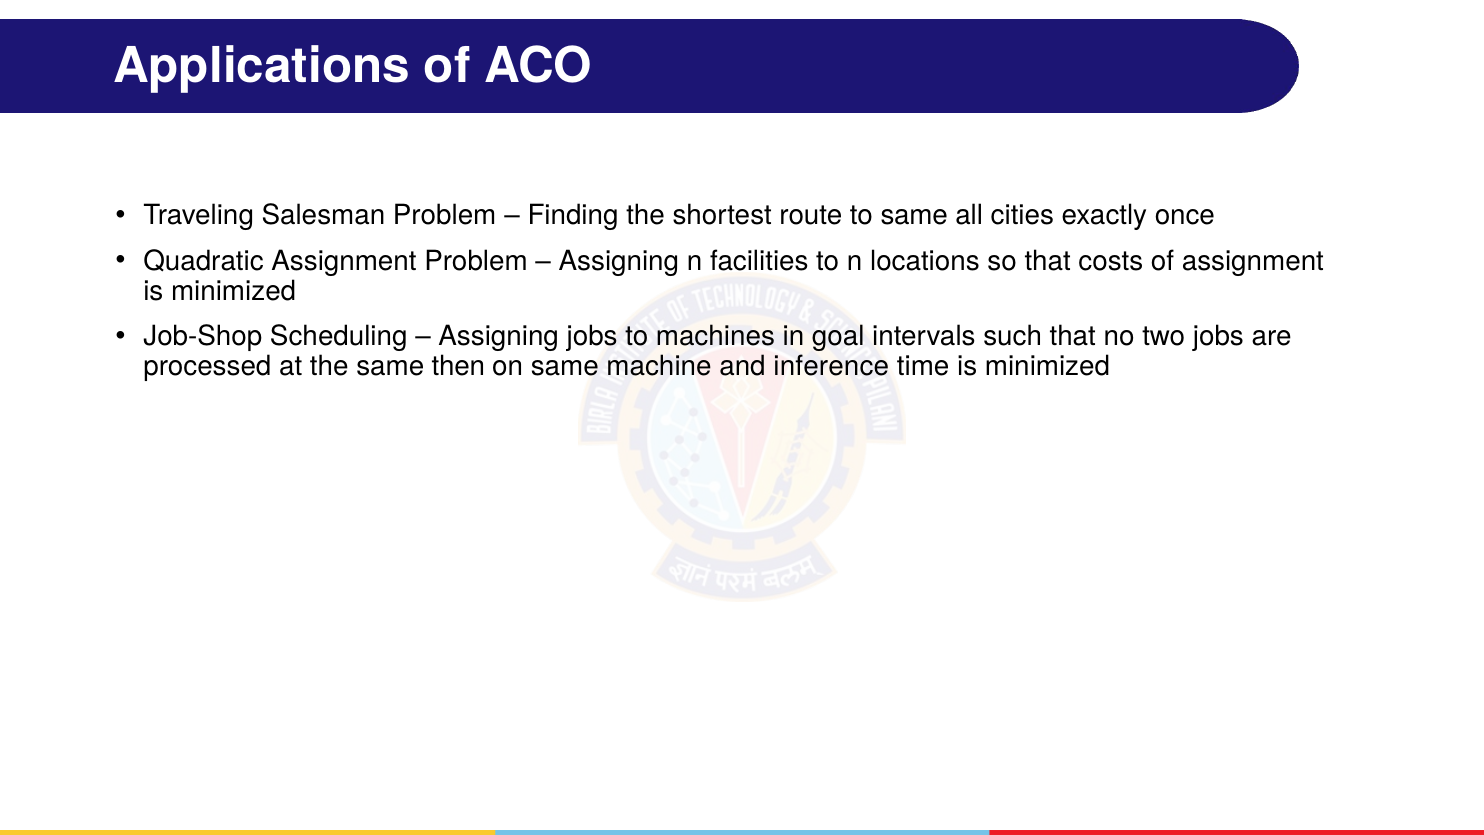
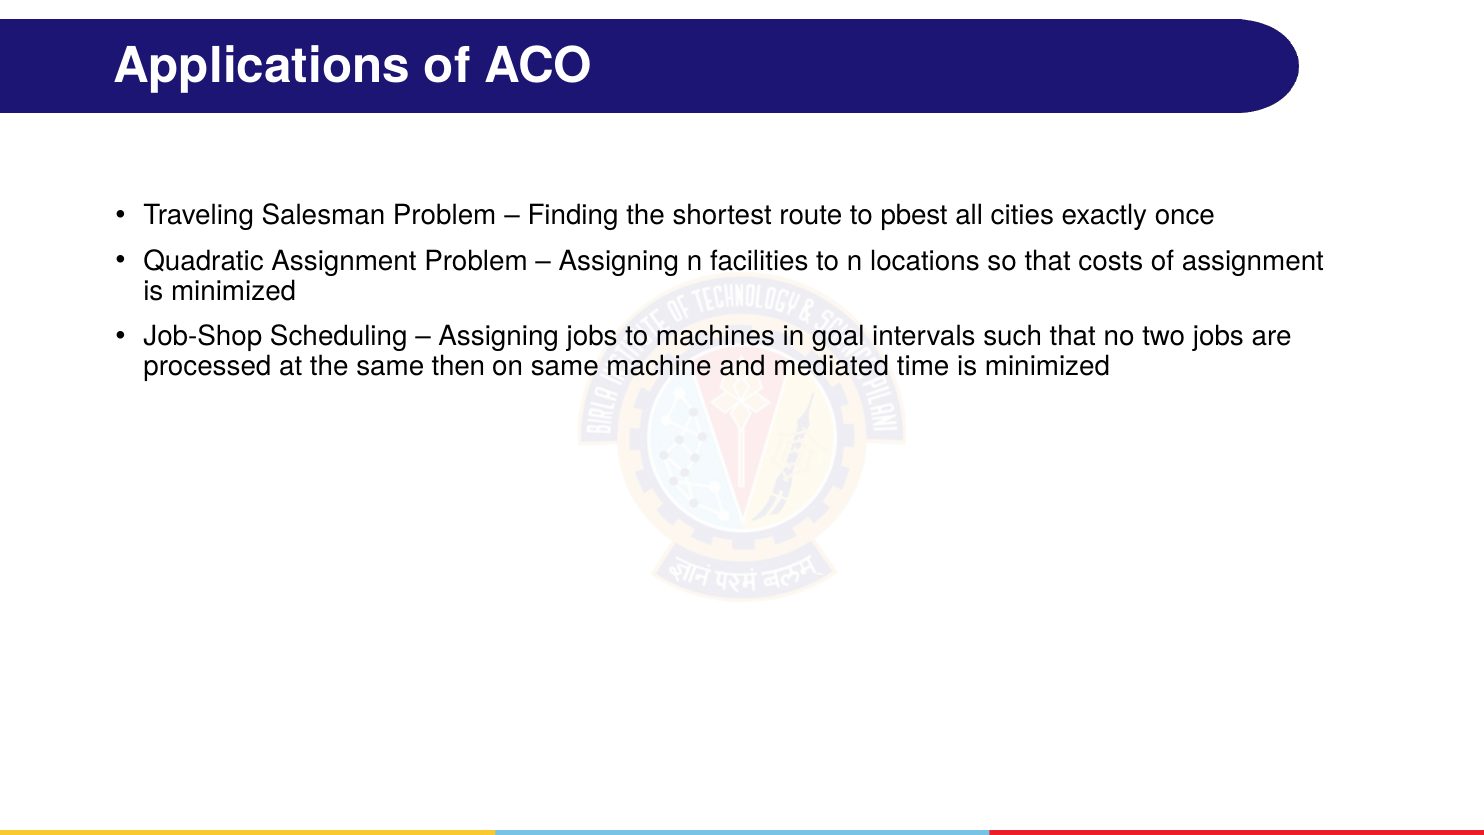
to same: same -> pbest (914, 215)
inference: inference -> mediated (831, 366)
